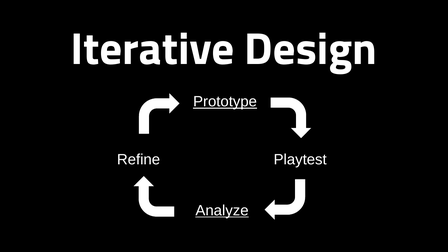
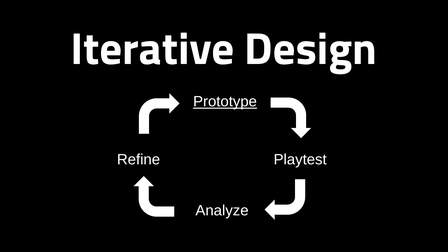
Analyze underline: present -> none (222, 211)
